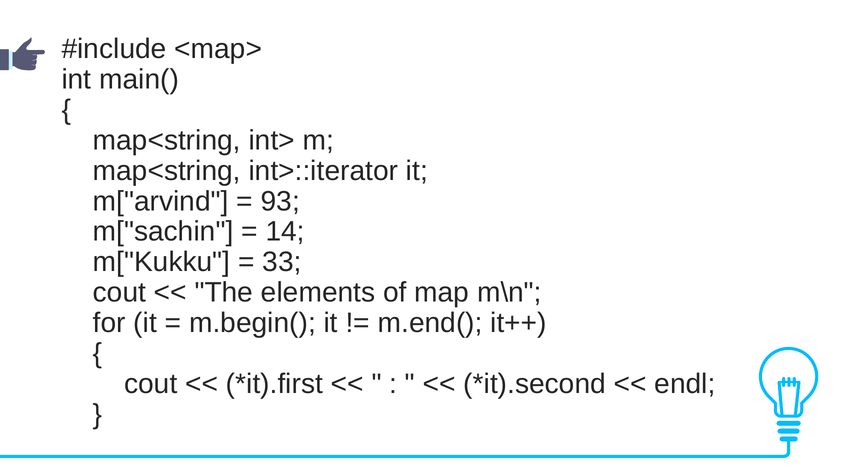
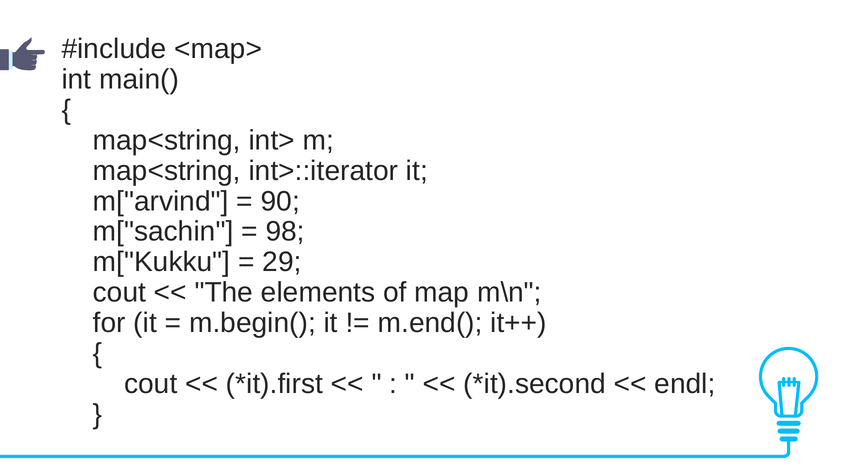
93: 93 -> 90 (280, 201)
14: 14 -> 98 (285, 232)
33: 33 -> 29 (282, 262)
